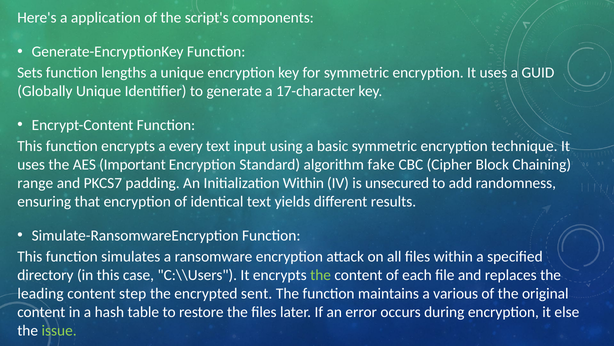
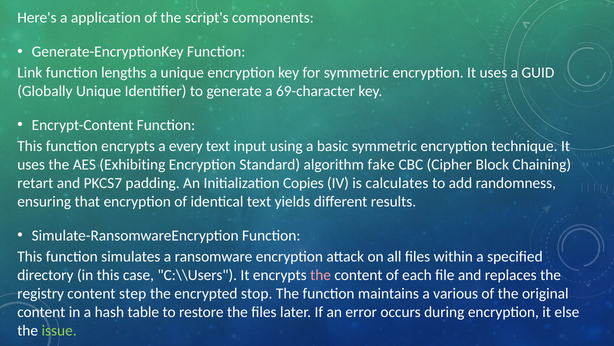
Sets: Sets -> Link (30, 73)
17-character: 17-character -> 69-character (316, 91)
Important: Important -> Exhibiting (132, 164)
range: range -> retart (35, 183)
Initialization Within: Within -> Copies (303, 183)
unsecured: unsecured -> calculates (397, 183)
the colour: light green -> pink (321, 275)
leading: leading -> registry (41, 293)
sent: sent -> stop (257, 293)
